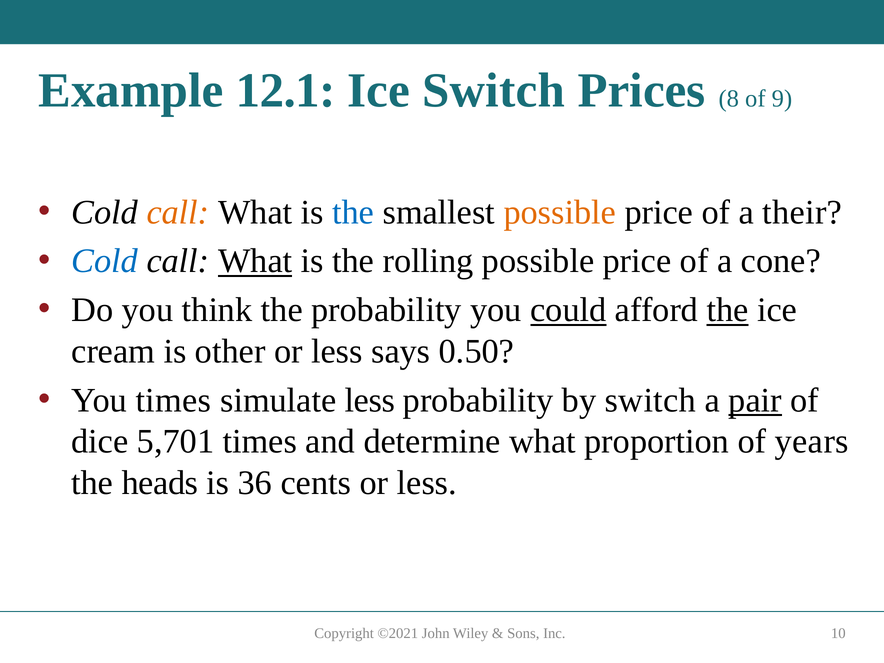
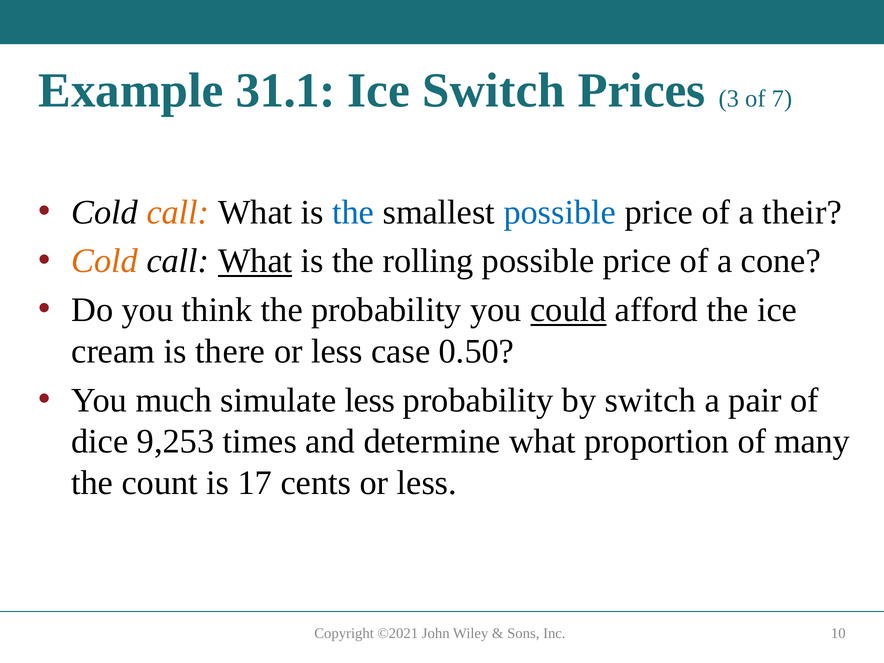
12.1: 12.1 -> 31.1 (286, 91)
8: 8 -> 3 (729, 99)
9: 9 -> 7 (782, 99)
possible colour: orange -> blue (560, 212)
Cold colour: blue -> orange (105, 261)
the underline: present -> none (728, 310)
other: other -> there (230, 351)
says: says -> case (401, 351)
You times: times -> much (174, 400)
pair underline: present -> none (755, 400)
5,701: 5,701 -> 9,253 (176, 442)
years: years -> many (812, 442)
heads: heads -> count (160, 483)
36: 36 -> 17 (255, 483)
